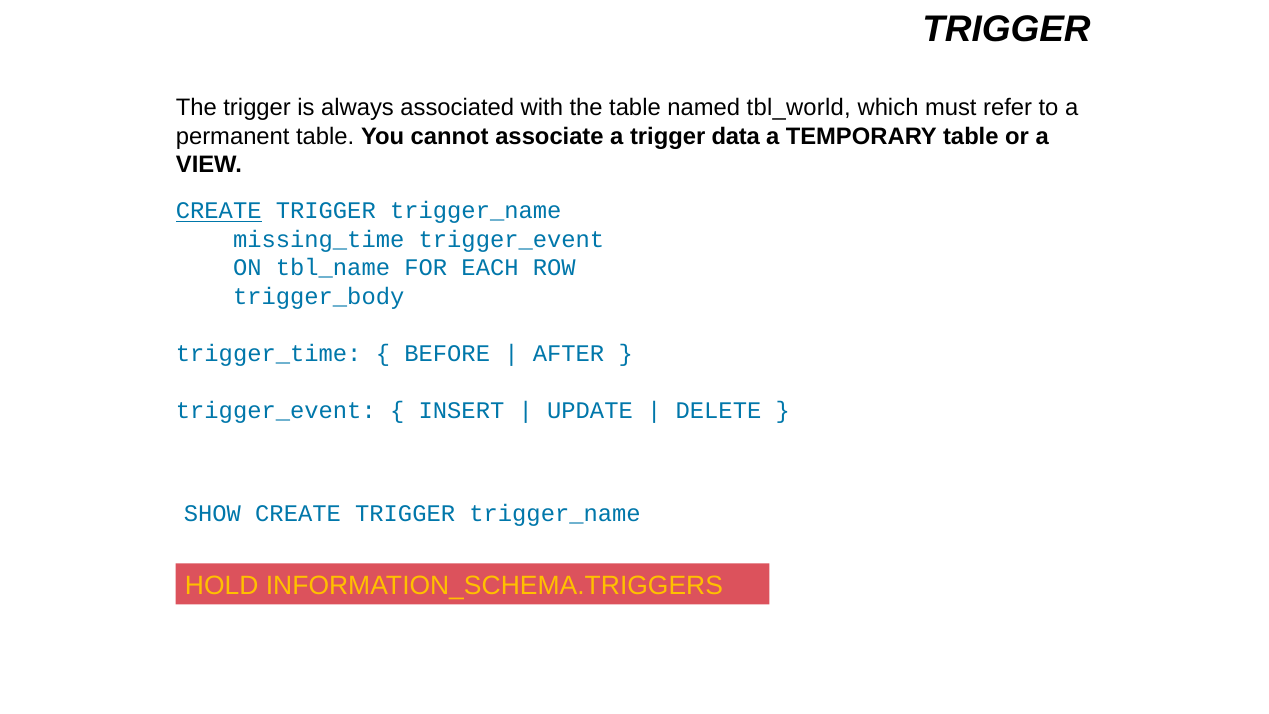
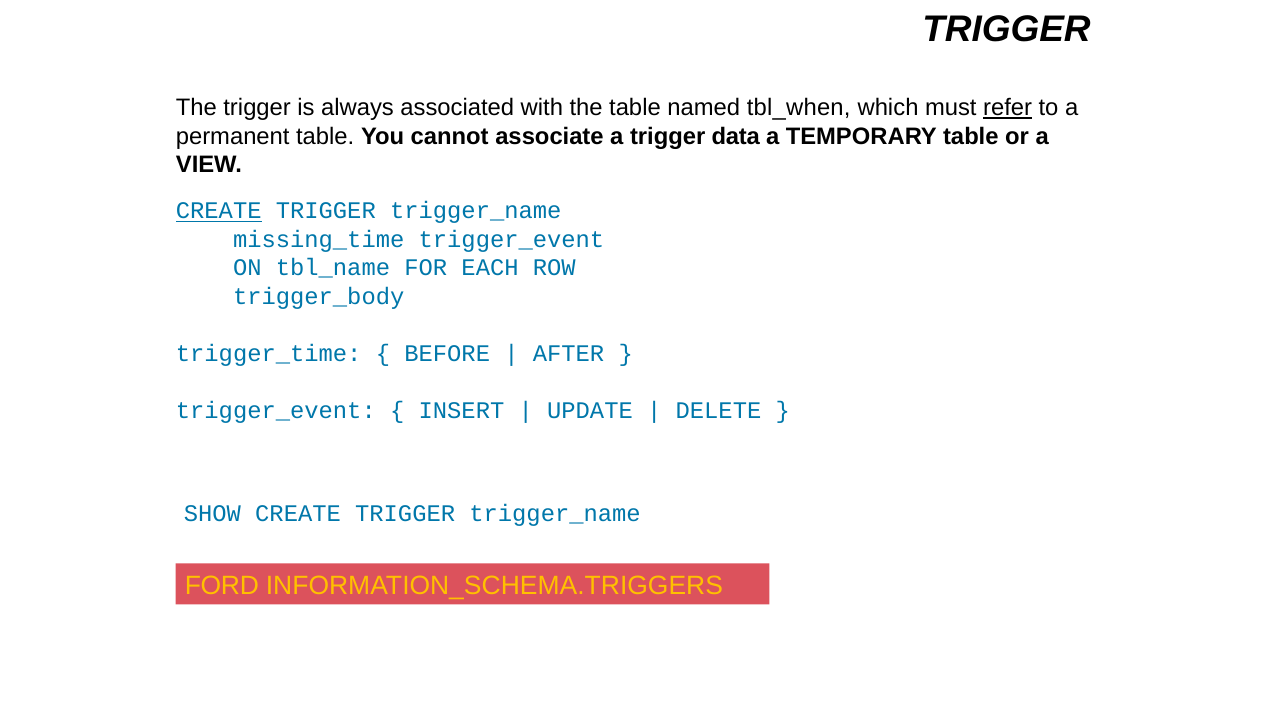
tbl_world: tbl_world -> tbl_when (799, 108)
refer underline: none -> present (1008, 108)
HOLD: HOLD -> FORD (222, 586)
